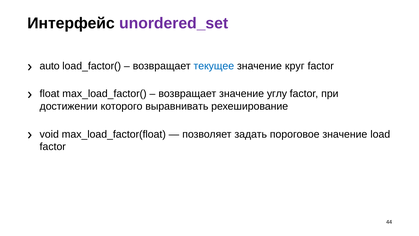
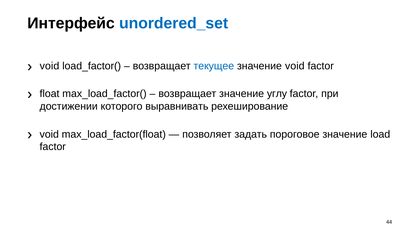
unordered_set colour: purple -> blue (174, 23)
auto: auto -> void (49, 66)
значение круг: круг -> void (295, 66)
